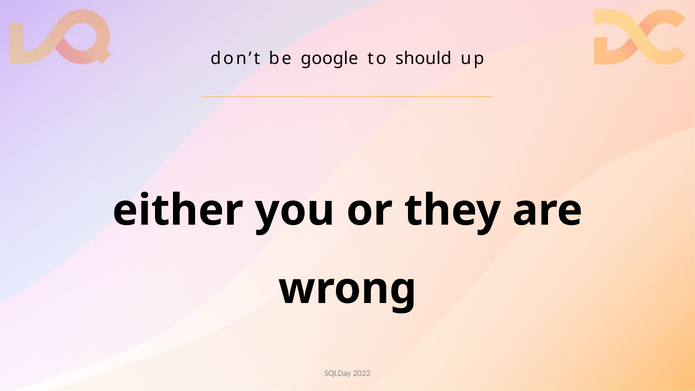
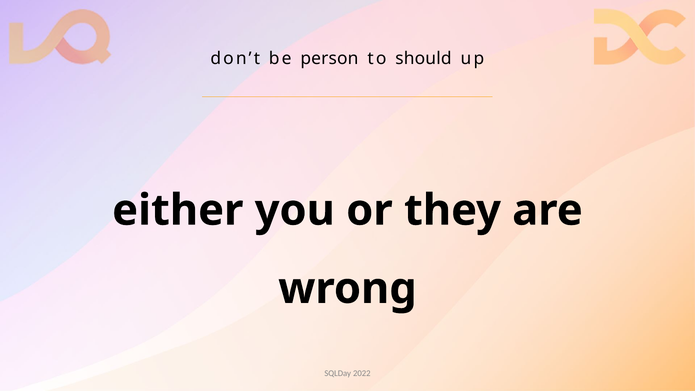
google: google -> person (329, 58)
